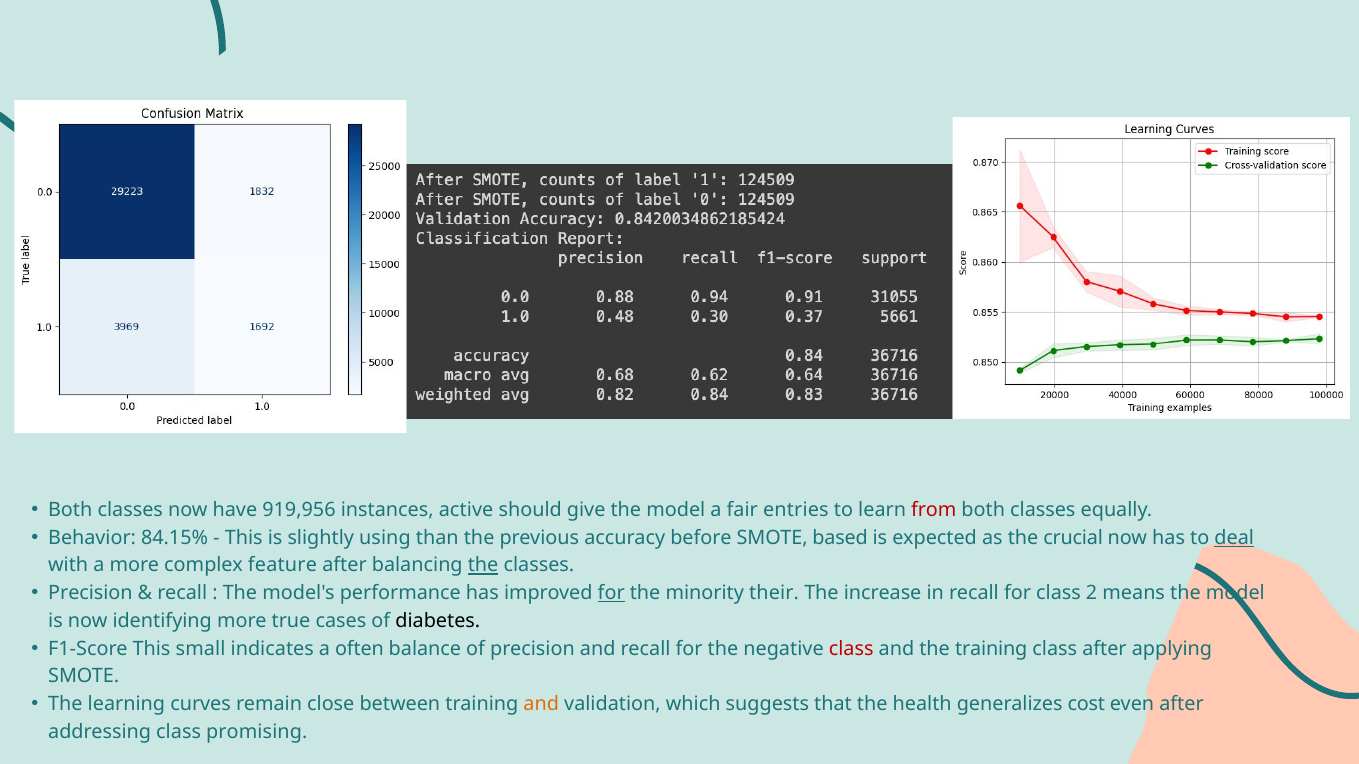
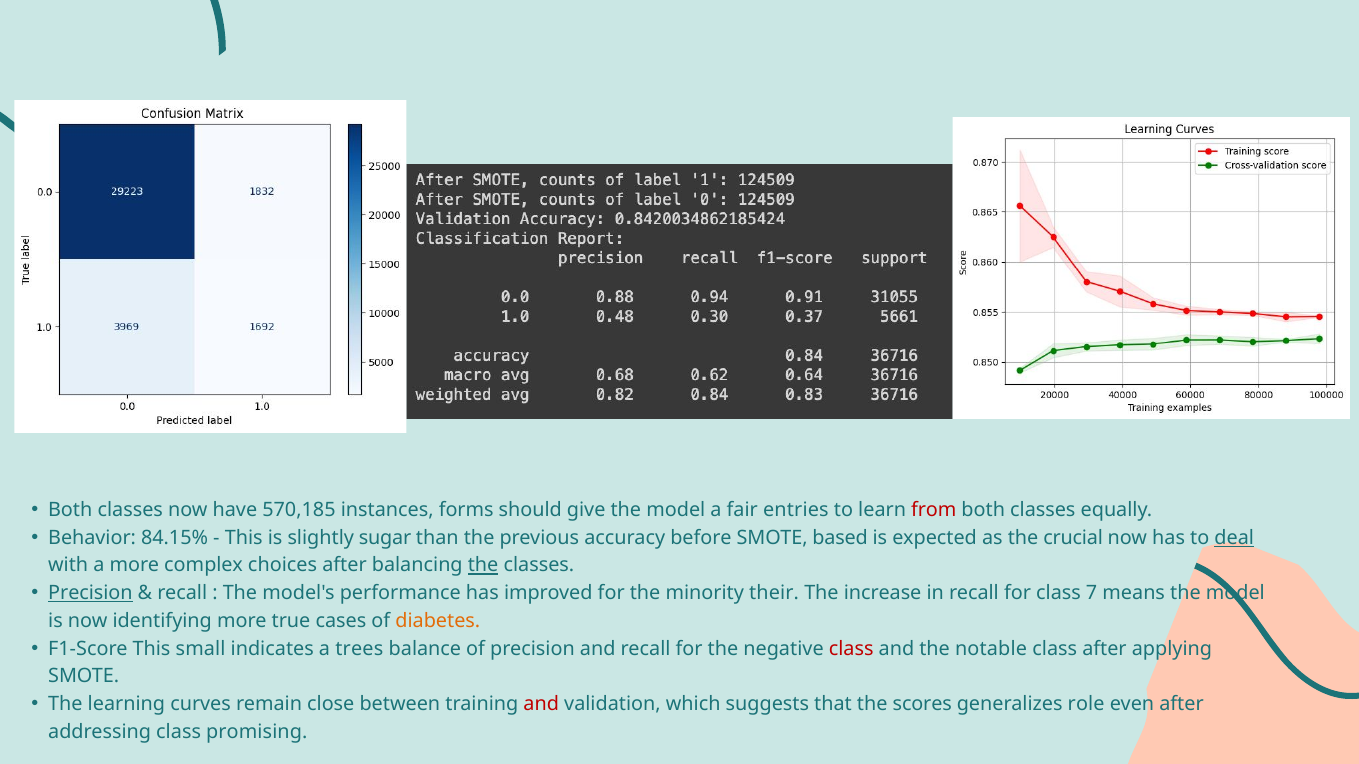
919,956: 919,956 -> 570,185 (299, 510)
active: active -> forms (466, 510)
using: using -> sugar (385, 538)
feature: feature -> choices (283, 566)
Precision underline: none -> present (90, 594)
for underline: present -> none (611, 594)
2: 2 -> 7 (1092, 594)
diabetes colour: black -> orange (438, 621)
often: often -> trees (359, 649)
the training: training -> notable (991, 649)
and colour: orange -> red (541, 704)
health: health -> scores (922, 704)
cost: cost -> role (1086, 704)
